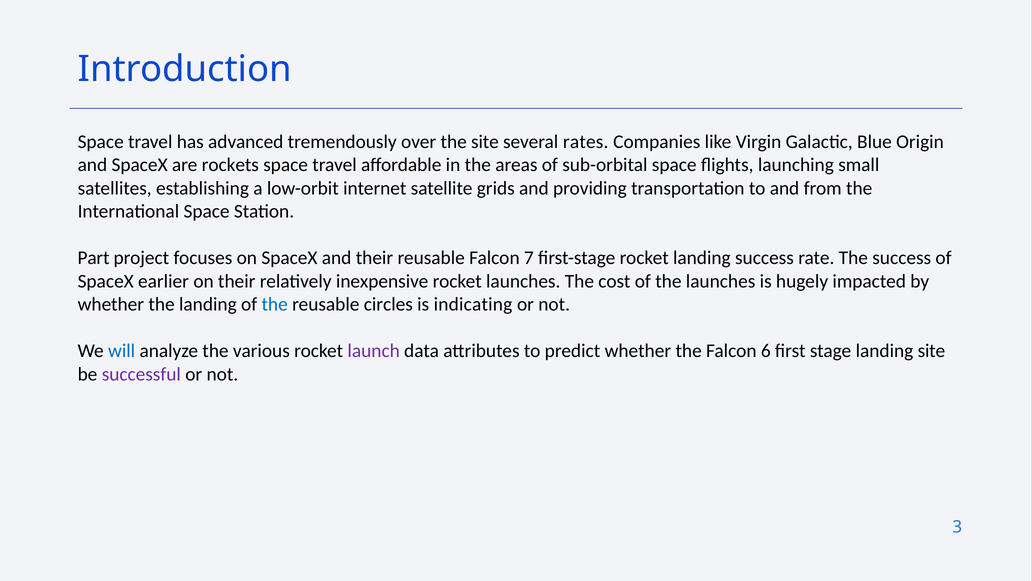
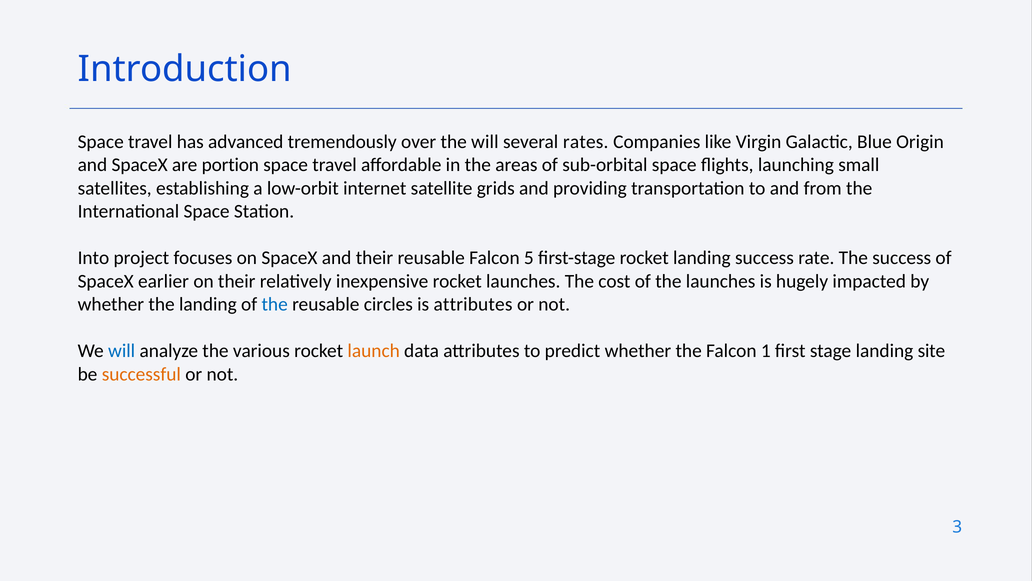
the site: site -> will (485, 142)
rockets: rockets -> portion (230, 165)
Part: Part -> Into (93, 258)
7: 7 -> 5 (529, 258)
is indicating: indicating -> attributes (473, 304)
launch colour: purple -> orange (374, 351)
6: 6 -> 1 (766, 351)
successful colour: purple -> orange (141, 374)
